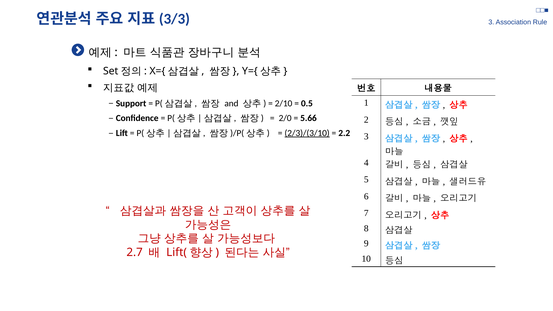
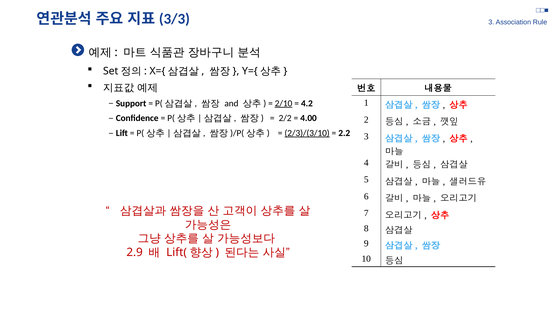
2/10 underline: none -> present (284, 103)
0.5: 0.5 -> 4.2 (307, 103)
2/0: 2/0 -> 2/2 (285, 118)
5.66: 5.66 -> 4.00 (309, 118)
2.7: 2.7 -> 2.9 (135, 252)
